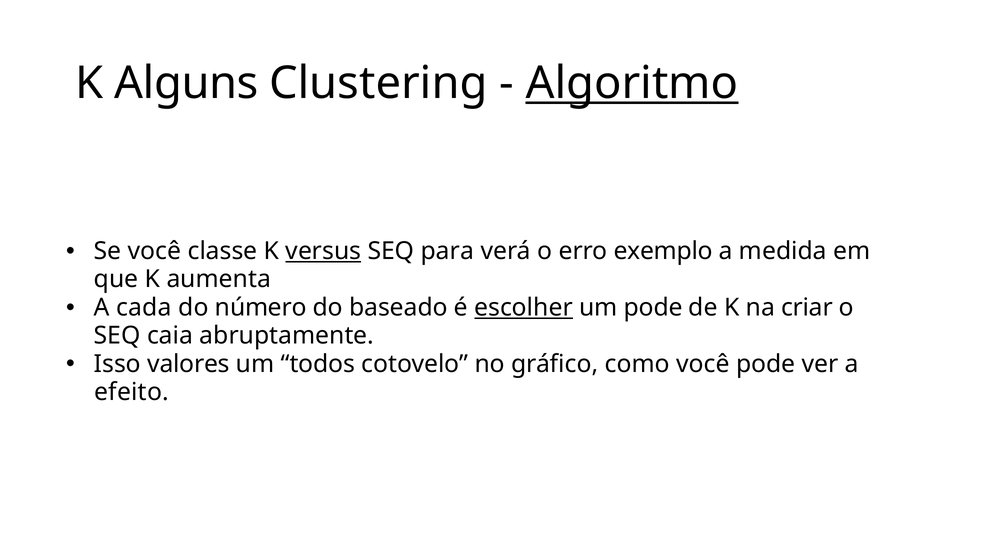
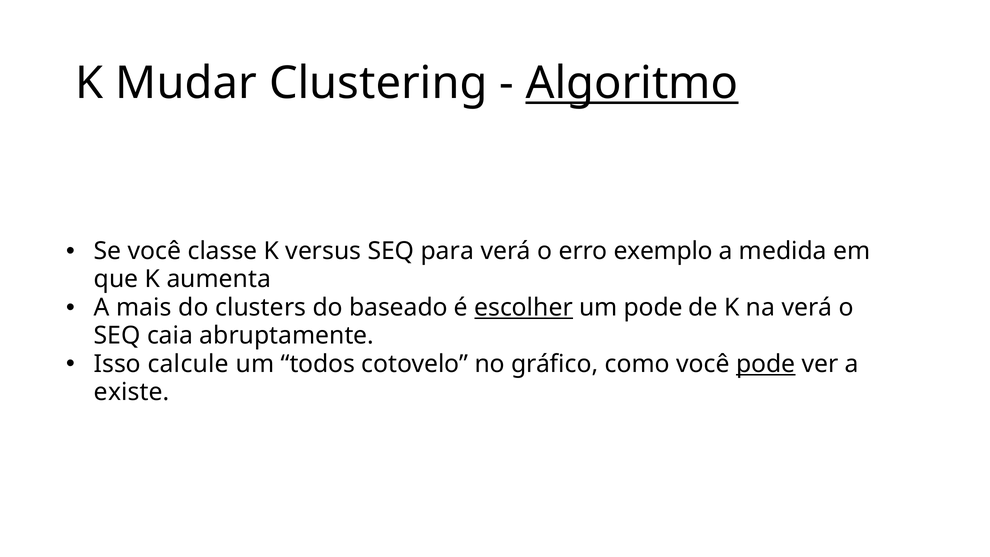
Alguns: Alguns -> Mudar (186, 83)
versus underline: present -> none (323, 251)
cada: cada -> mais (144, 307)
número: número -> clusters (261, 307)
na criar: criar -> verá (807, 307)
valores: valores -> calcule (188, 364)
pode underline: none -> present (766, 364)
efeito: efeito -> existe (132, 392)
